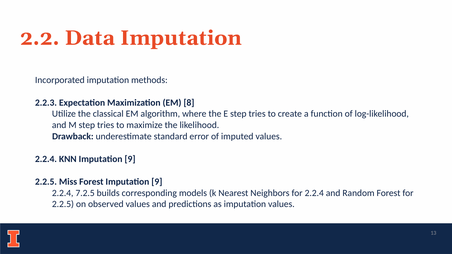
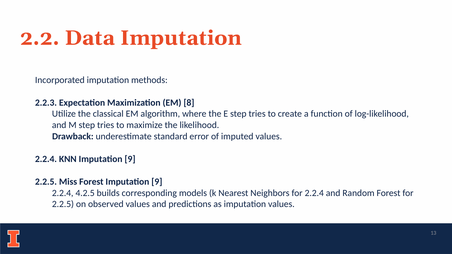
7.2.5: 7.2.5 -> 4.2.5 (85, 193)
